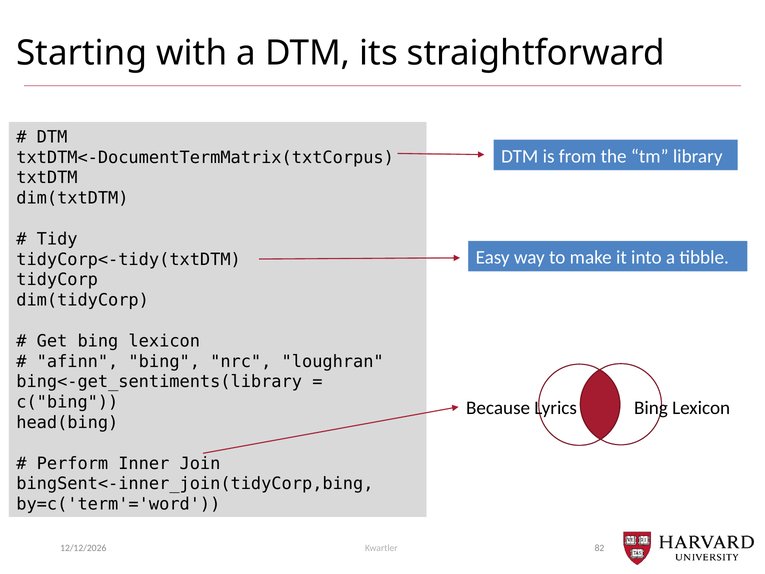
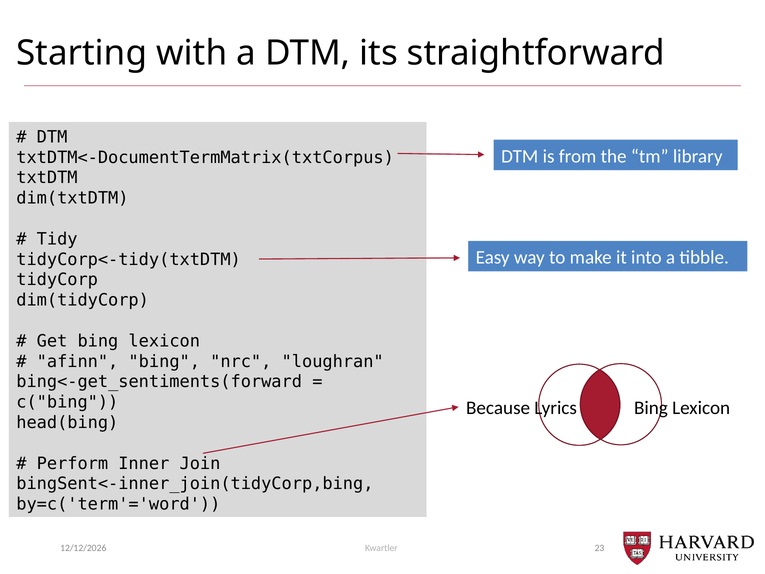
bing<-get_sentiments(library: bing<-get_sentiments(library -> bing<-get_sentiments(forward (159, 382)
82: 82 -> 23 (599, 548)
